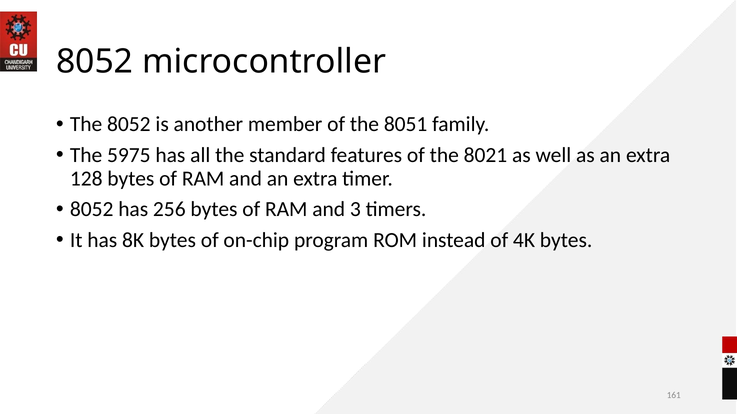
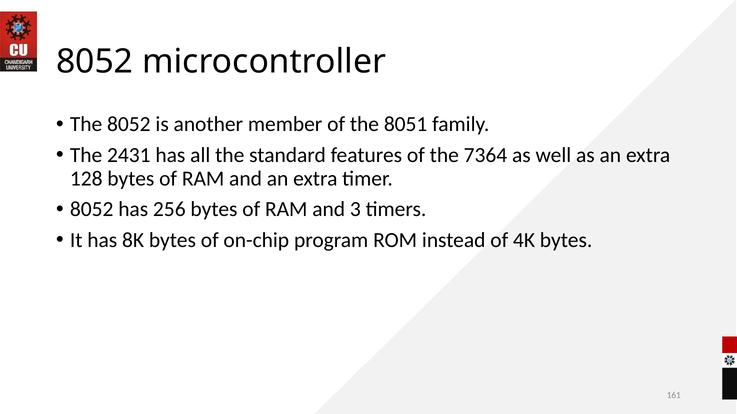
5975: 5975 -> 2431 (129, 155)
8021: 8021 -> 7364 (485, 155)
